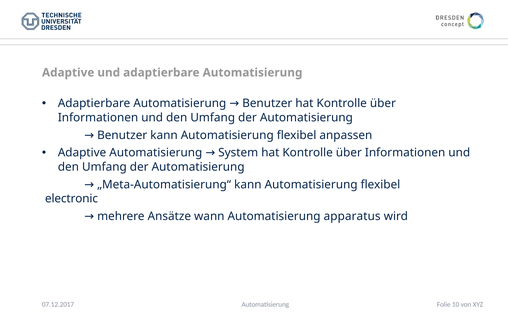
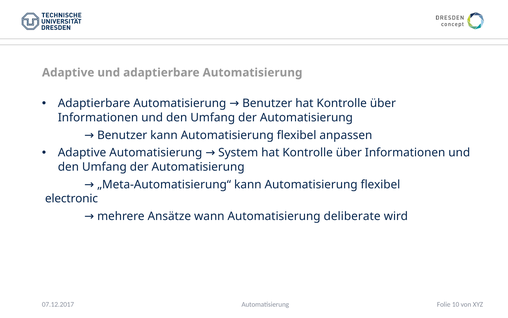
apparatus: apparatus -> deliberate (352, 216)
